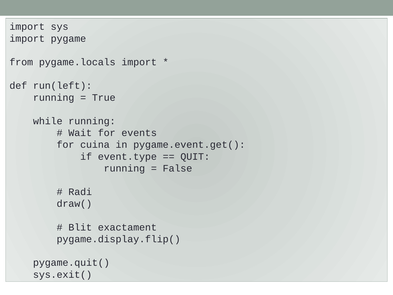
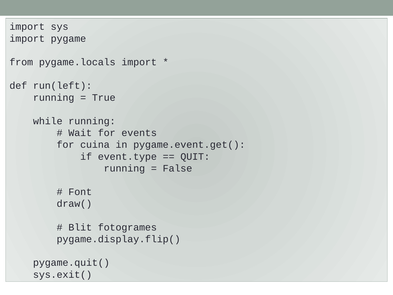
Radi: Radi -> Font (80, 192)
exactament: exactament -> fotogrames (127, 227)
